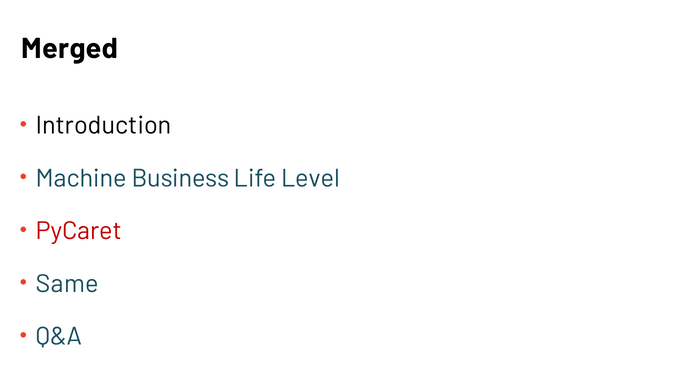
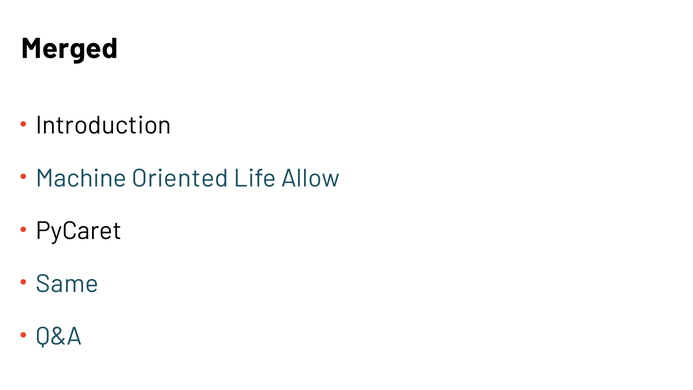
Business: Business -> Oriented (180, 178)
Level: Level -> Allow (311, 178)
PyCaret colour: red -> black (79, 231)
